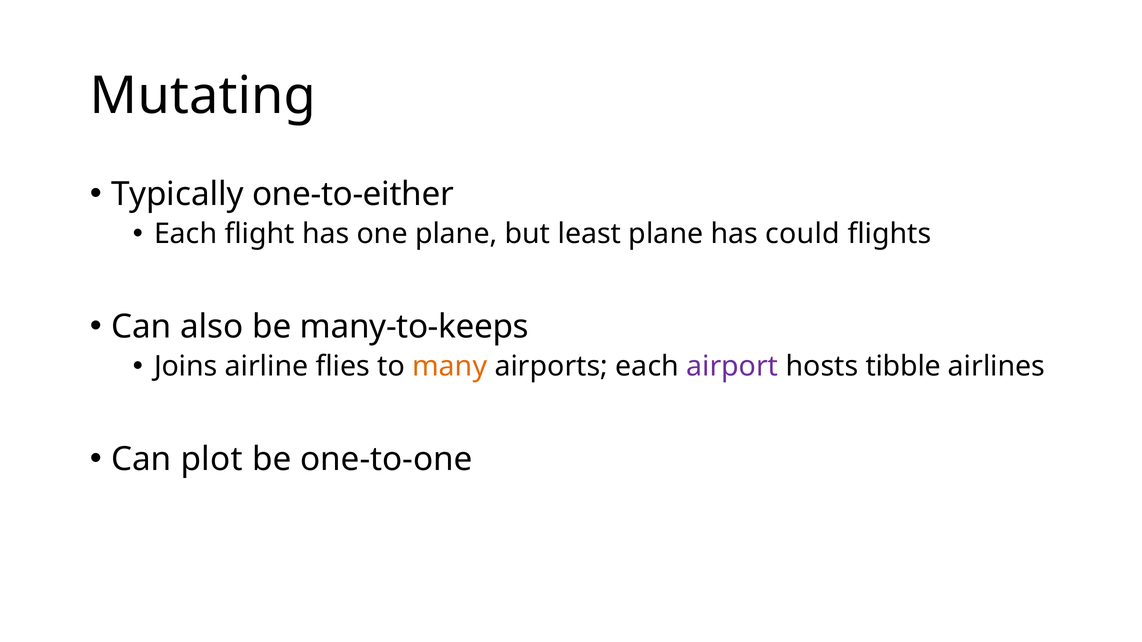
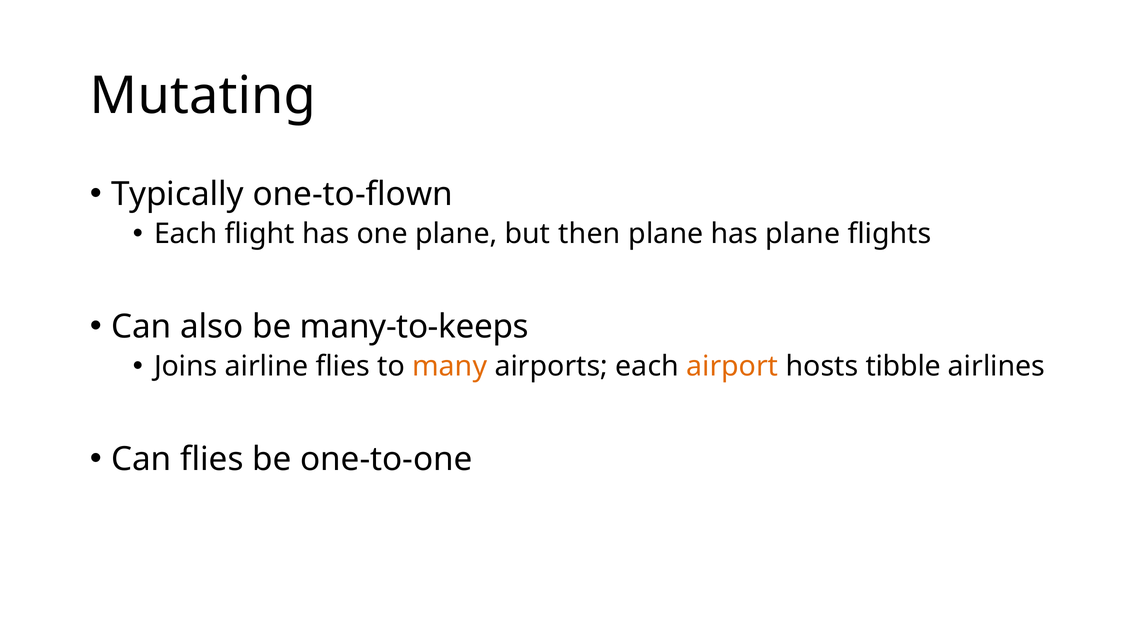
one-to-either: one-to-either -> one-to-flown (353, 194)
least: least -> then (589, 234)
has could: could -> plane (803, 234)
airport colour: purple -> orange (732, 366)
Can plot: plot -> flies (212, 460)
